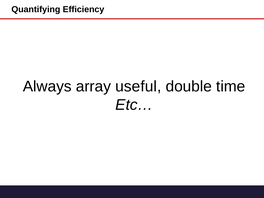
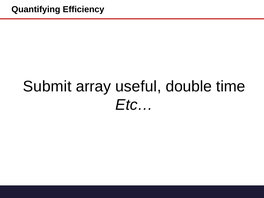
Always: Always -> Submit (47, 86)
